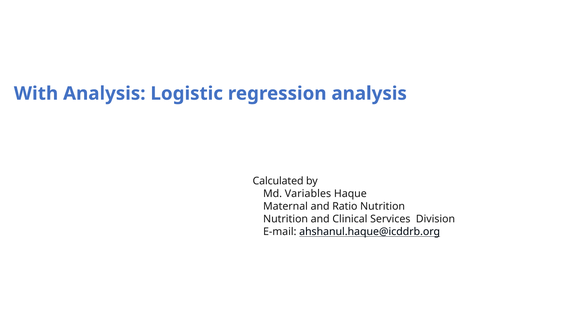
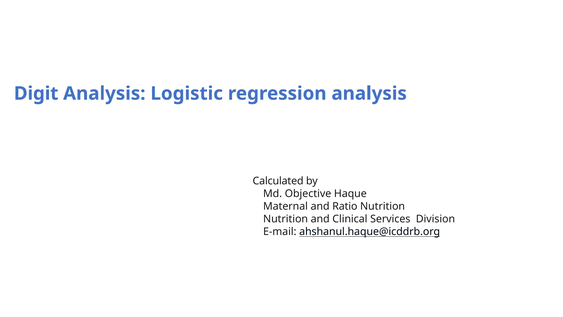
With: With -> Digit (36, 93)
Variables: Variables -> Objective (308, 193)
